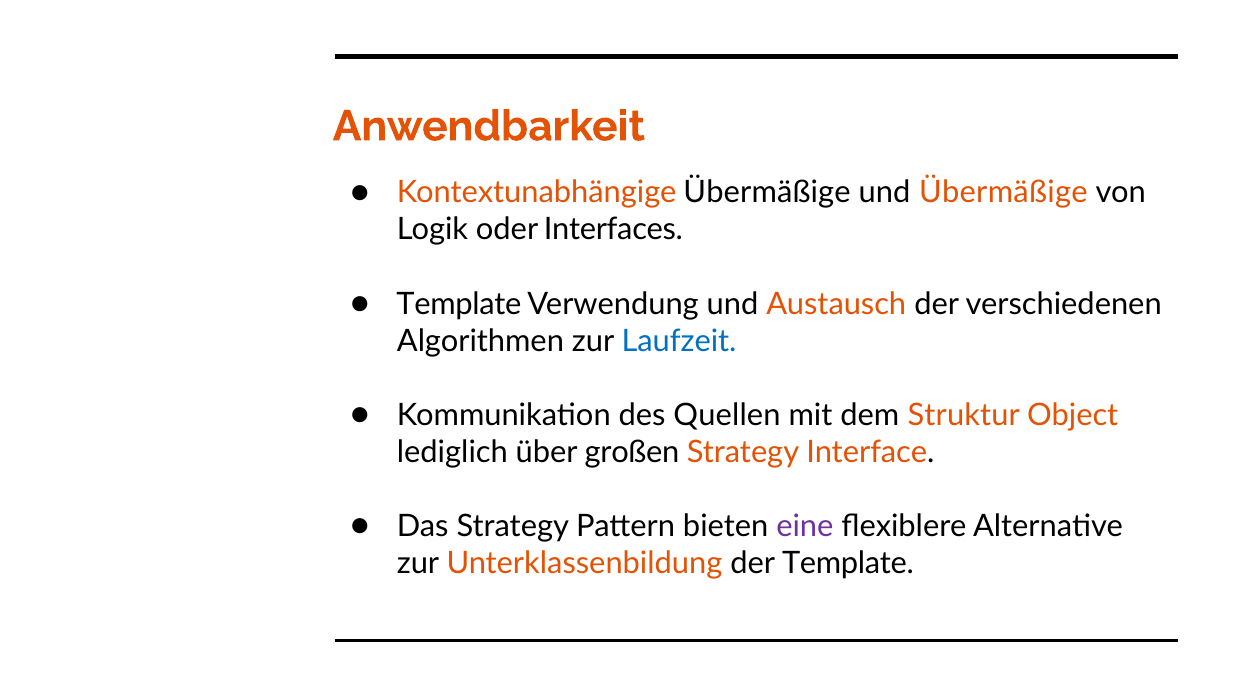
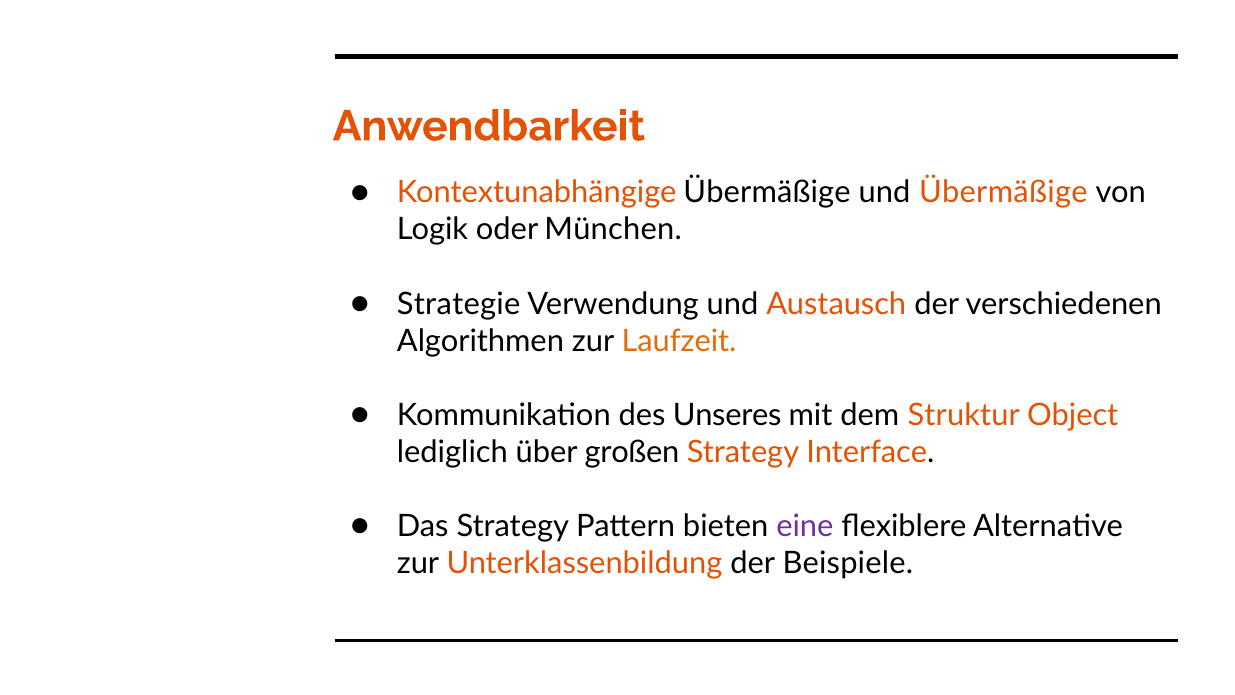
Interfaces: Interfaces -> München (613, 230)
Template: Template -> Strategie (459, 304)
Laufzeit colour: blue -> orange (679, 341)
Quellen: Quellen -> Unseres (727, 415)
der Template: Template -> Beispiele (848, 563)
